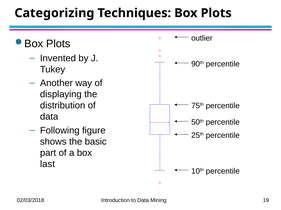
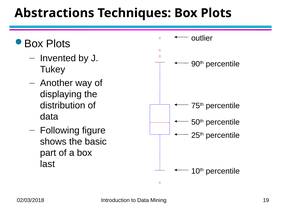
Categorizing: Categorizing -> Abstractions (54, 13)
